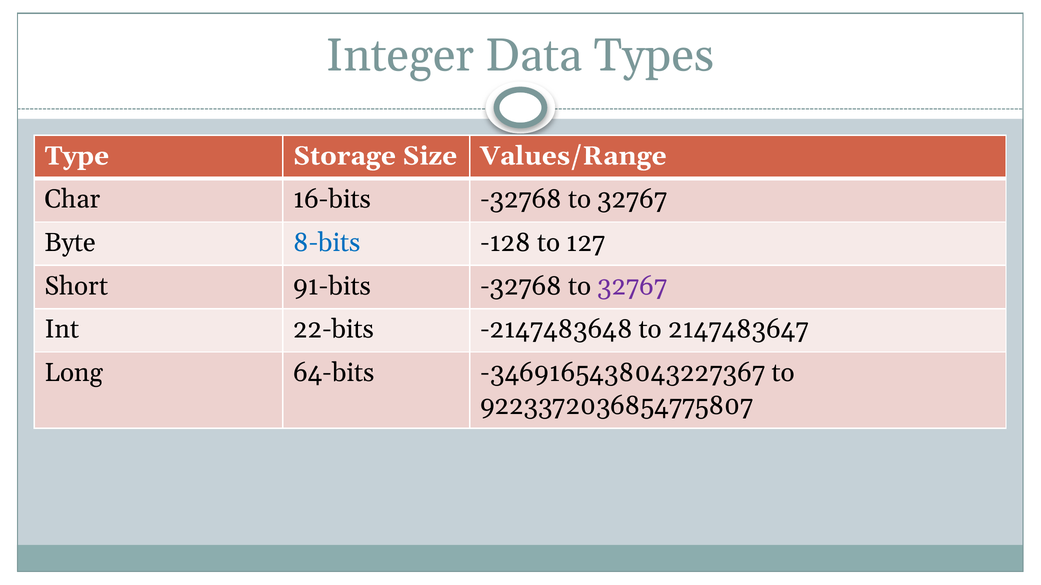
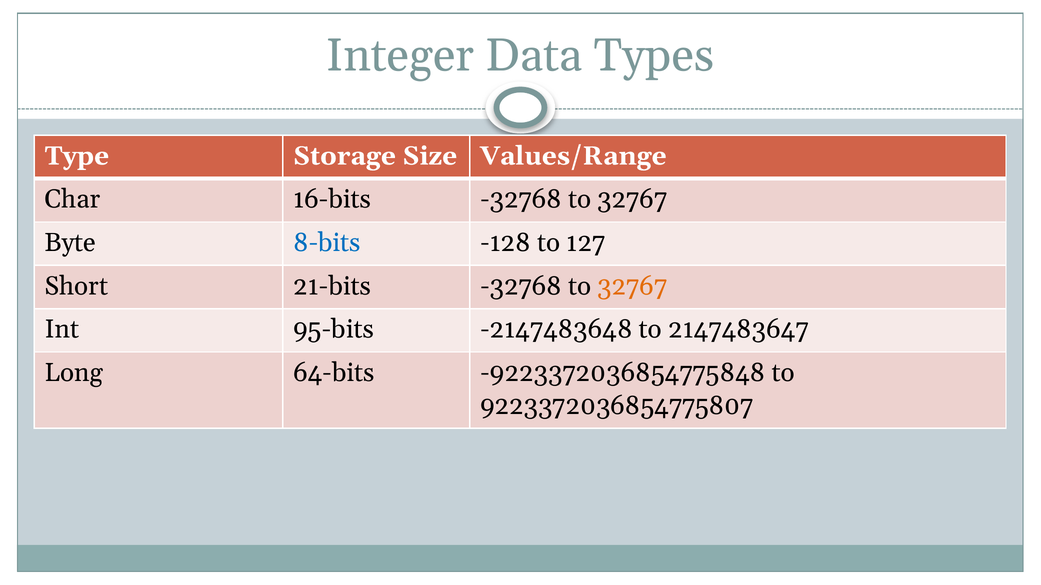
91-bits: 91-bits -> 21-bits (332, 286)
32767 colour: purple -> orange (632, 286)
22-bits: 22-bits -> 95-bits (334, 330)
-3469165438043227367: -3469165438043227367 -> -9223372036854775848 (623, 373)
